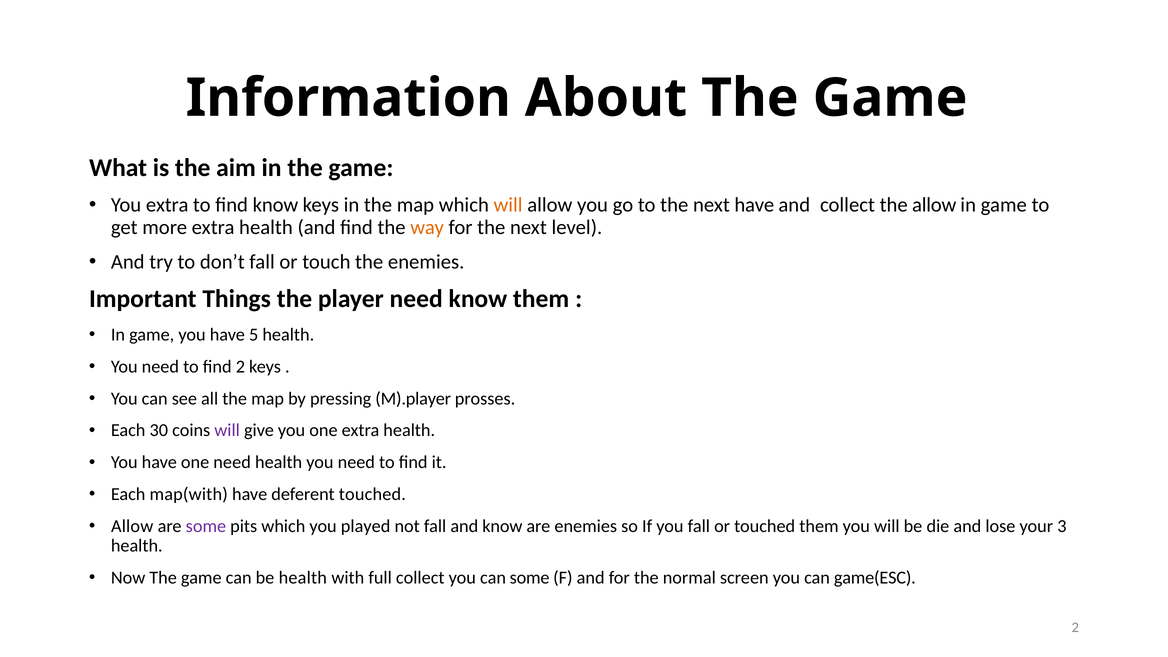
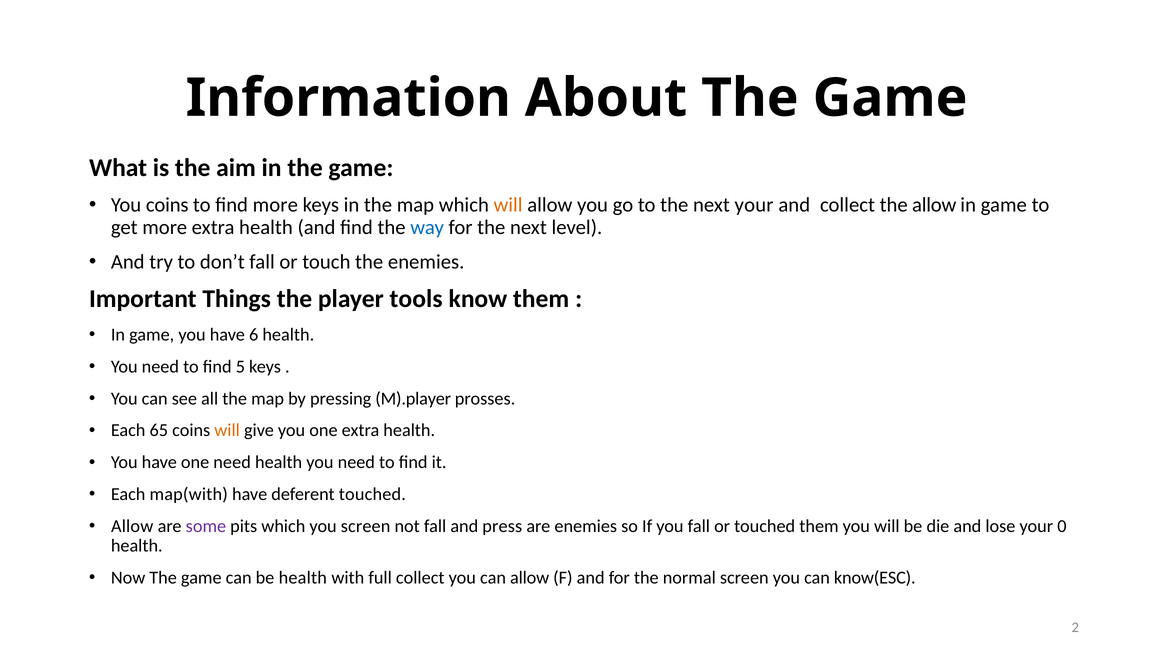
You extra: extra -> coins (167, 205)
find know: know -> more (275, 205)
next have: have -> your (754, 205)
way colour: orange -> blue (427, 227)
player need: need -> tools (416, 299)
5: 5 -> 6 (254, 335)
find 2: 2 -> 5 (240, 367)
30: 30 -> 65 (159, 430)
will colour: purple -> orange (227, 430)
you played: played -> screen (366, 526)
and know: know -> press (502, 526)
3: 3 -> 0 (1062, 526)
can some: some -> allow (530, 578)
game(ESC: game(ESC -> know(ESC (875, 578)
